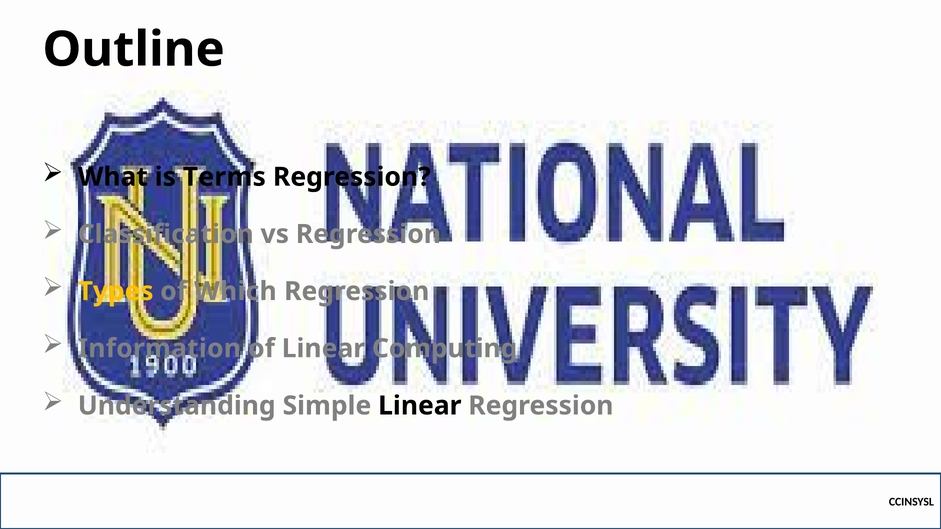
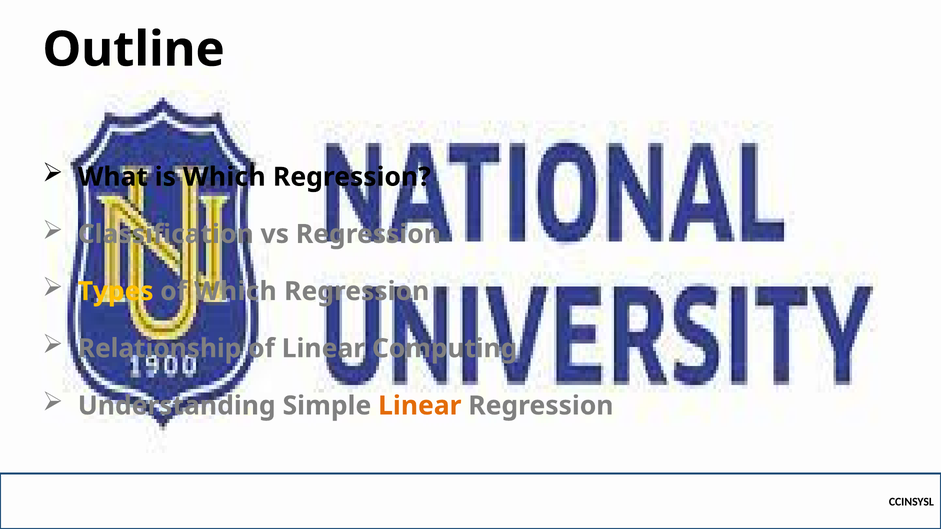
is Terms: Terms -> Which (224, 177)
Information: Information -> Relationship (160, 349)
Linear colour: black -> orange (420, 406)
